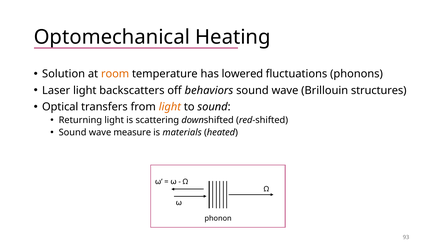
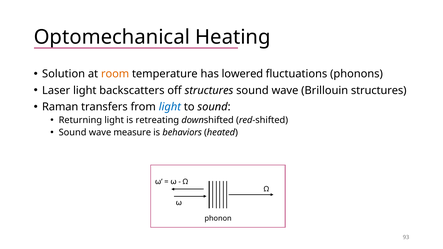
off behaviors: behaviors -> structures (209, 90)
Optical: Optical -> Raman (60, 107)
light colour: orange -> blue (170, 107)
scattering: scattering -> retreating (157, 120)
materials: materials -> behaviors (182, 133)
